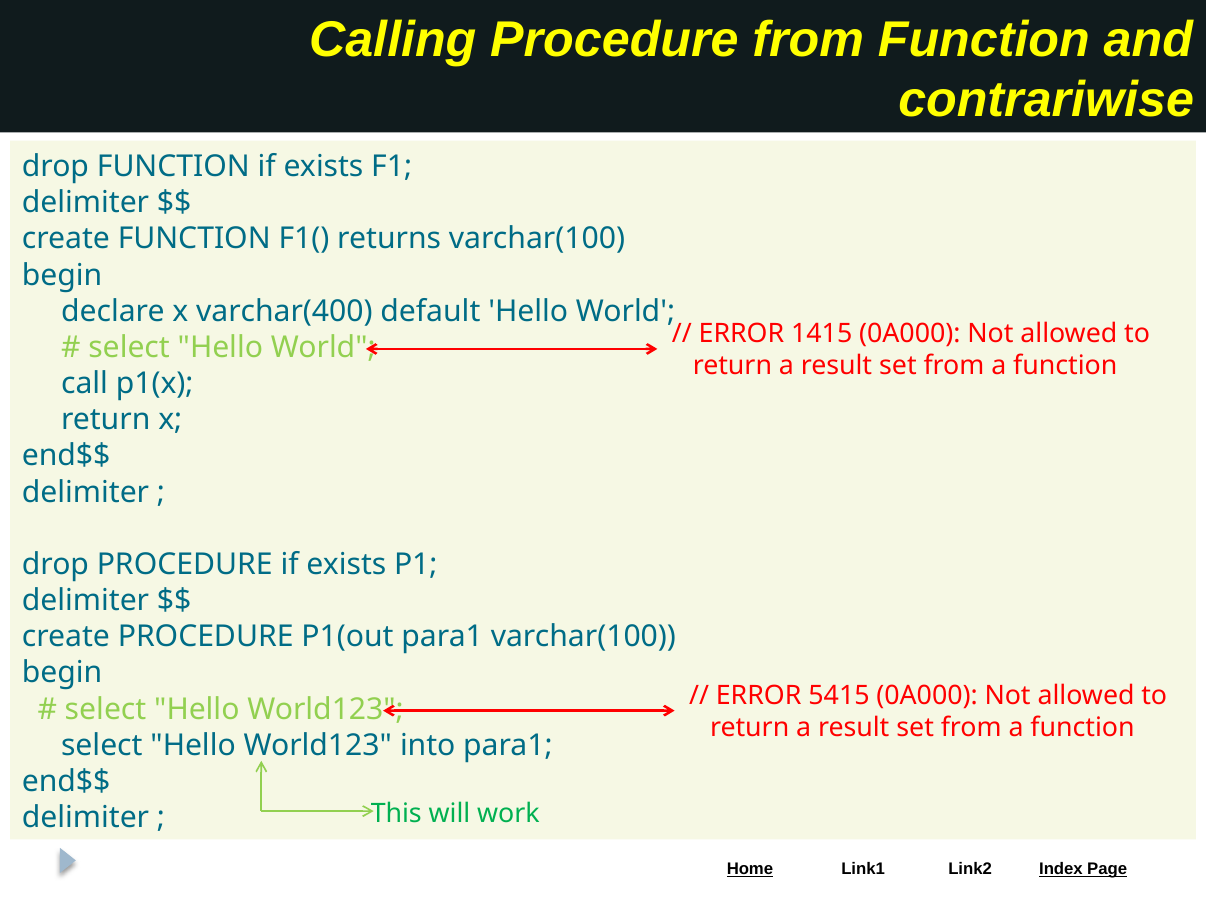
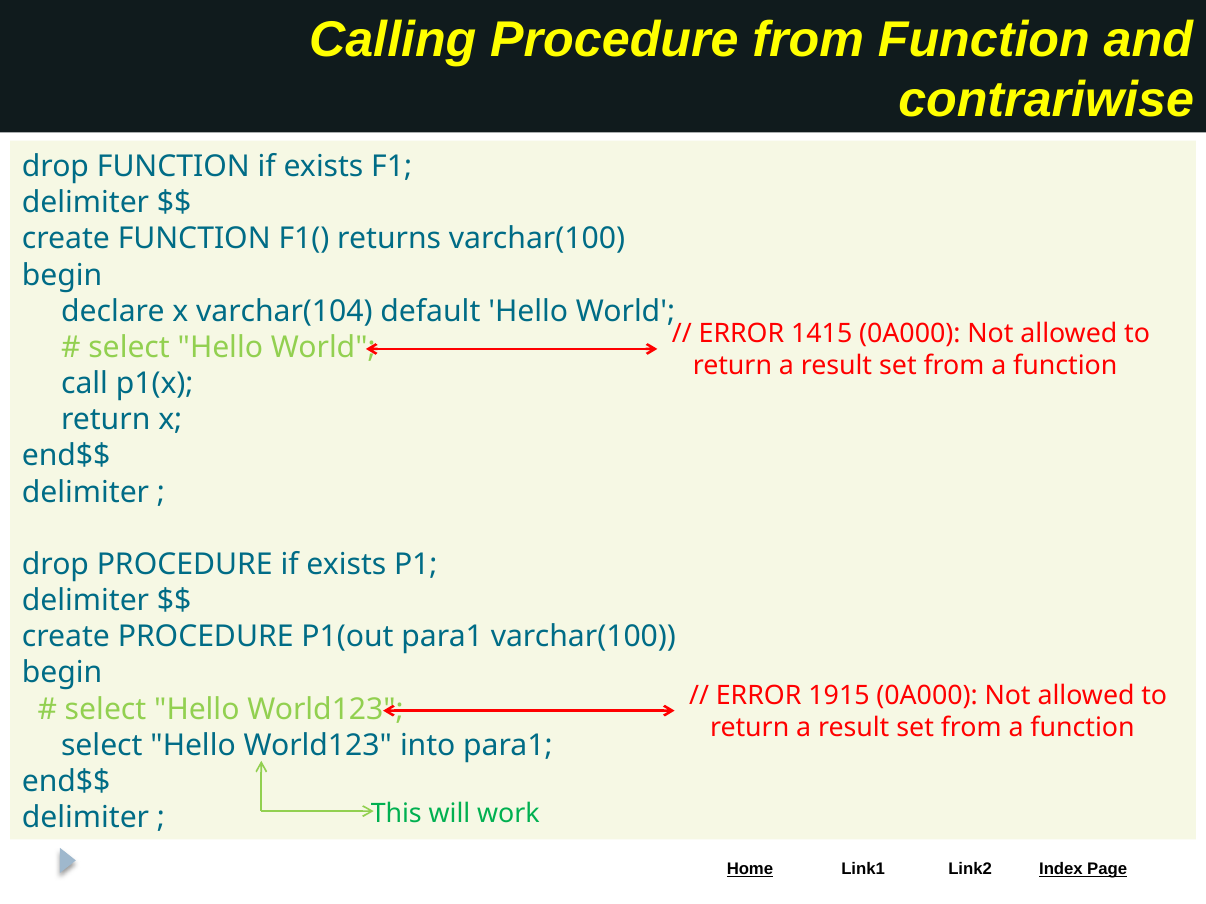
varchar(400: varchar(400 -> varchar(104 (284, 311)
5415: 5415 -> 1915 (839, 696)
